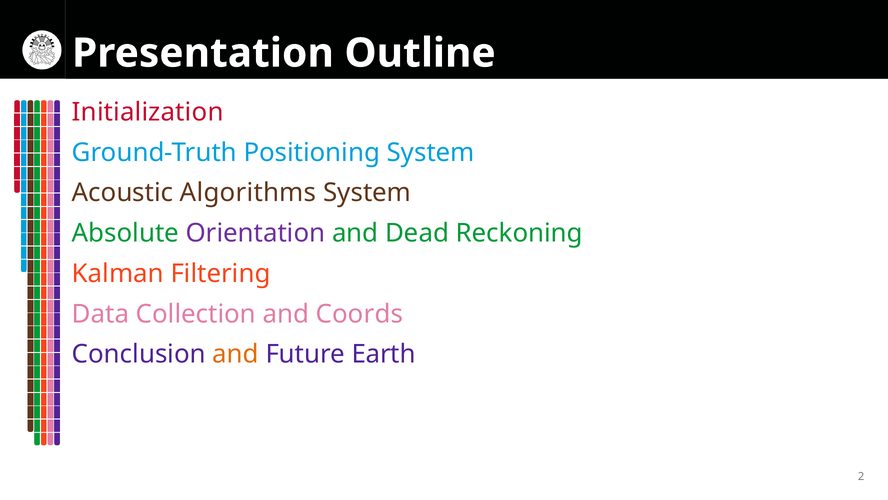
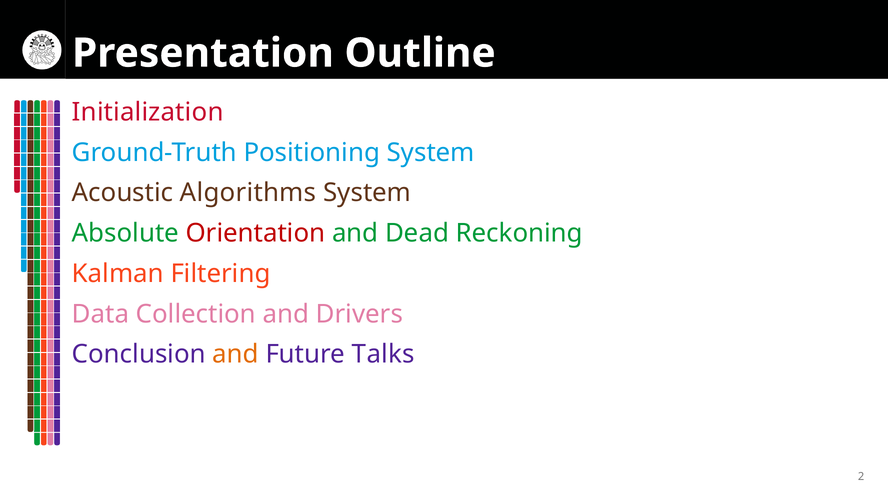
Orientation colour: purple -> red (255, 233)
Coords: Coords -> Drivers (359, 314)
Earth: Earth -> Talks (383, 354)
